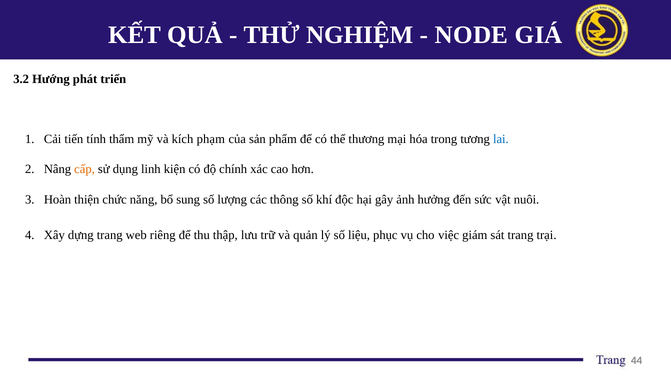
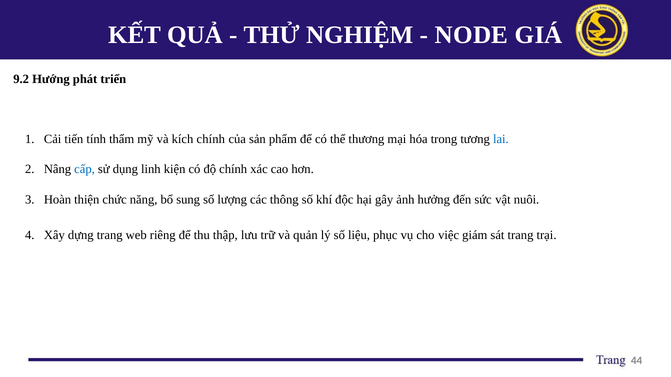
3.2: 3.2 -> 9.2 (21, 79)
kích phạm: phạm -> chính (211, 139)
cấp colour: orange -> blue (85, 169)
